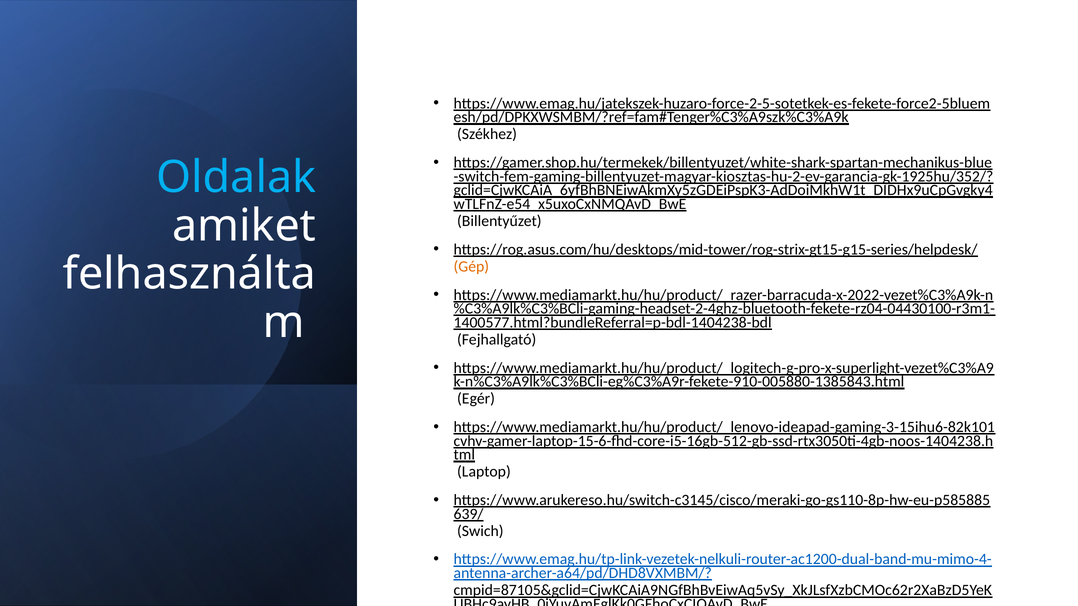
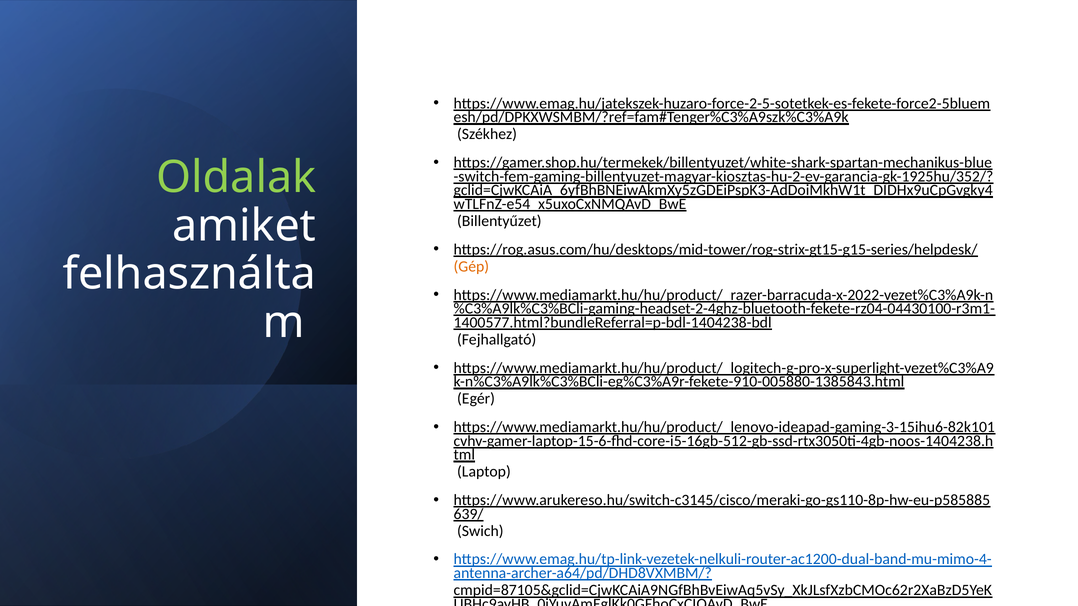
Oldalak colour: light blue -> light green (236, 177)
